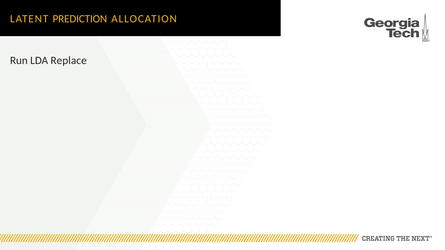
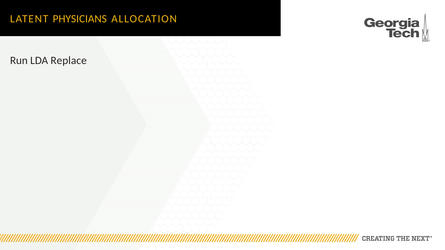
PREDICTION: PREDICTION -> PHYSICIANS (80, 19)
